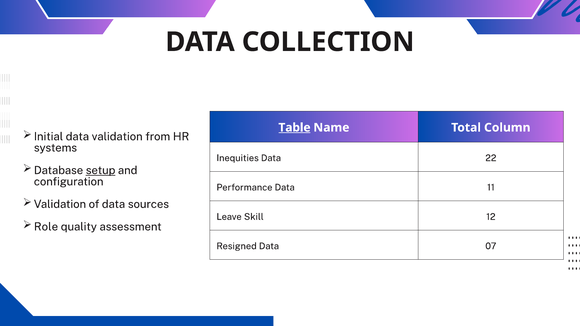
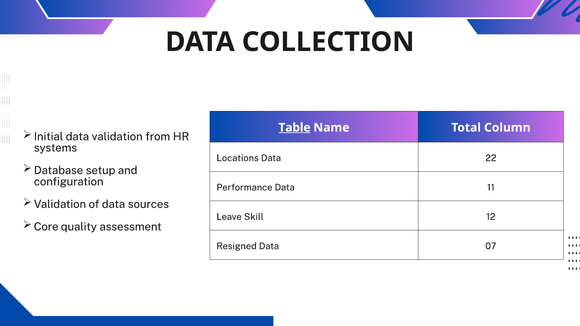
Inequities: Inequities -> Locations (238, 158)
setup underline: present -> none (101, 170)
Role: Role -> Core (46, 227)
